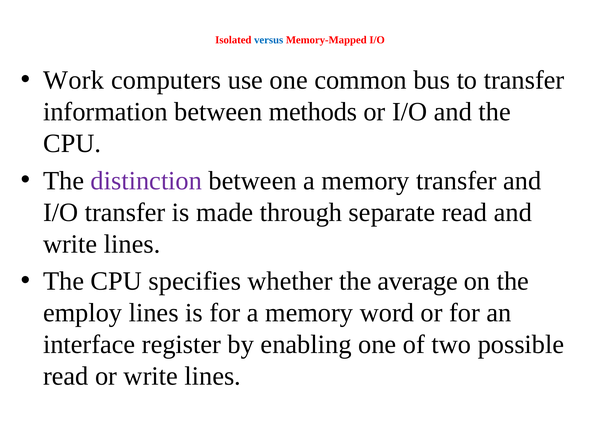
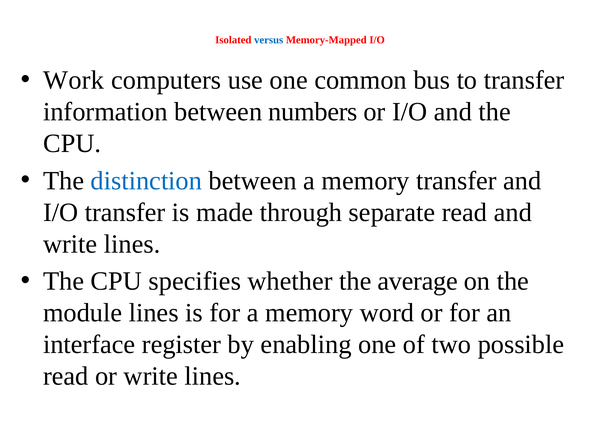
methods: methods -> numbers (313, 112)
distinction colour: purple -> blue (146, 180)
employ: employ -> module (83, 312)
